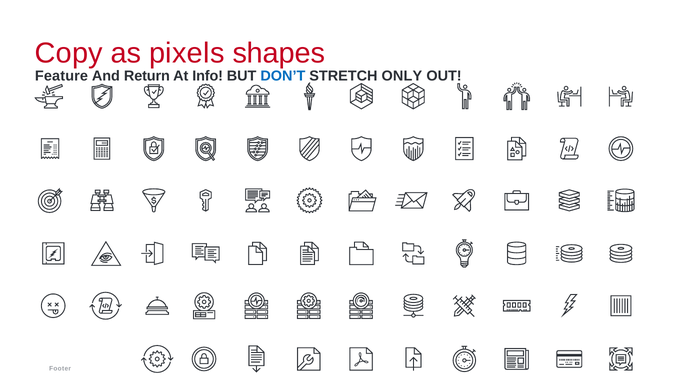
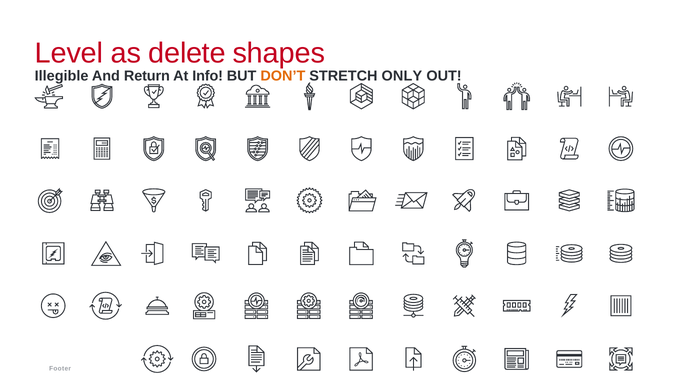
Copy: Copy -> Level (69, 53)
pixels: pixels -> delete (187, 53)
Feature: Feature -> Illegible (62, 76)
DON’T colour: blue -> orange (283, 76)
